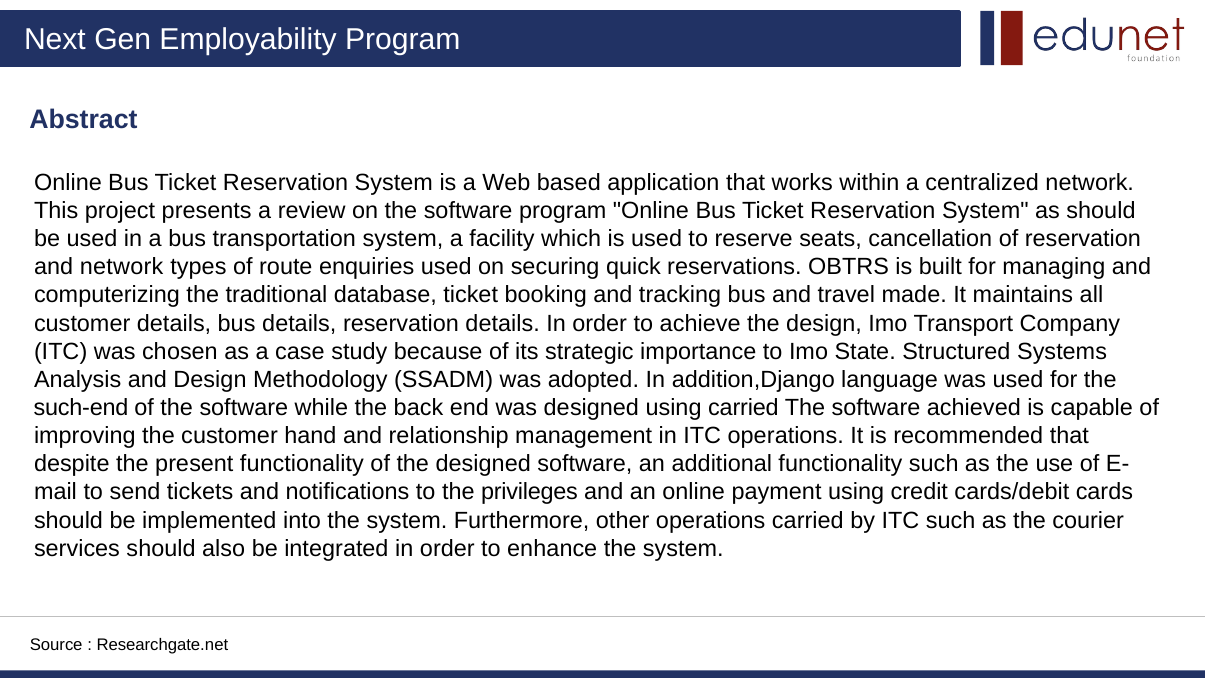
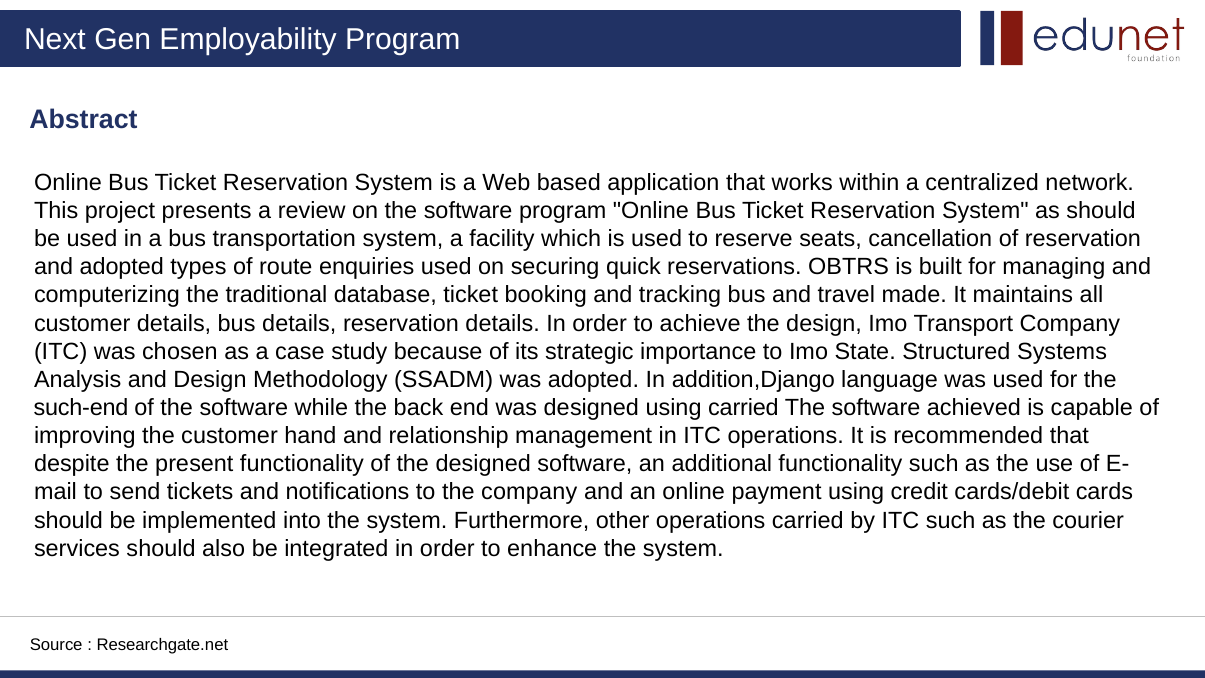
and network: network -> adopted (122, 267)
the privileges: privileges -> company (529, 492)
